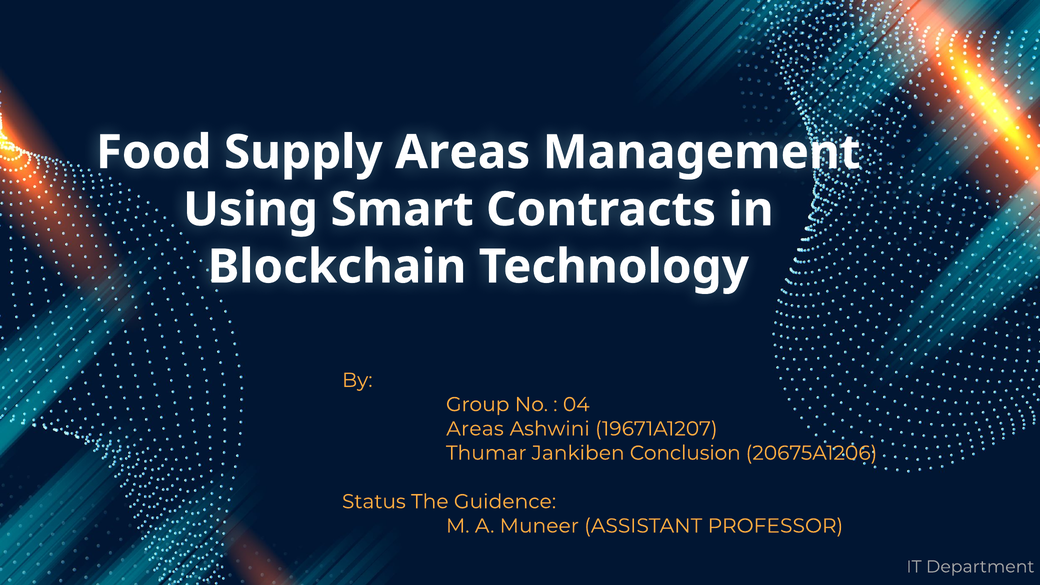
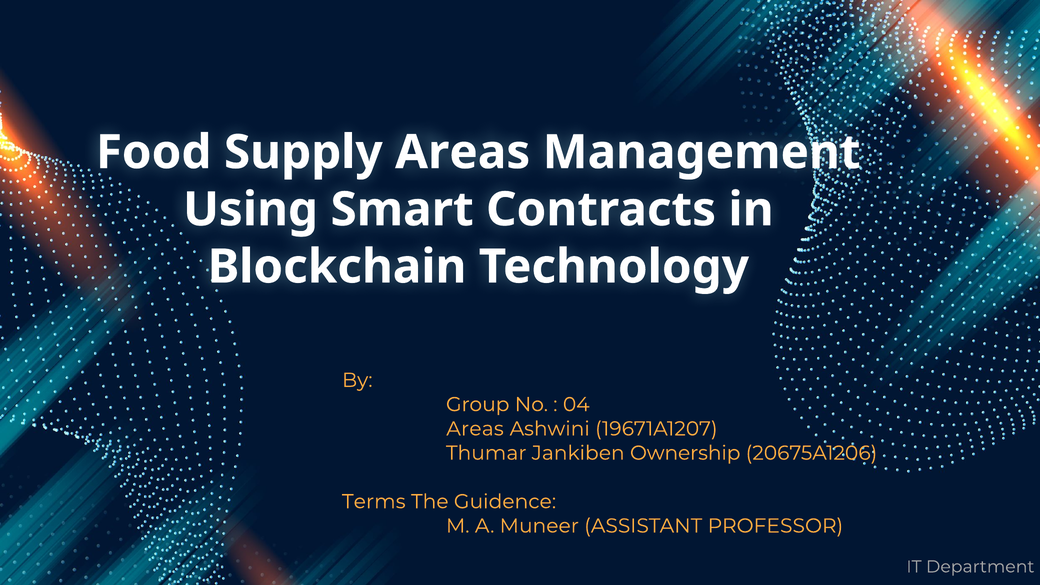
Conclusion: Conclusion -> Ownership (685, 453)
Status: Status -> Terms (374, 502)
